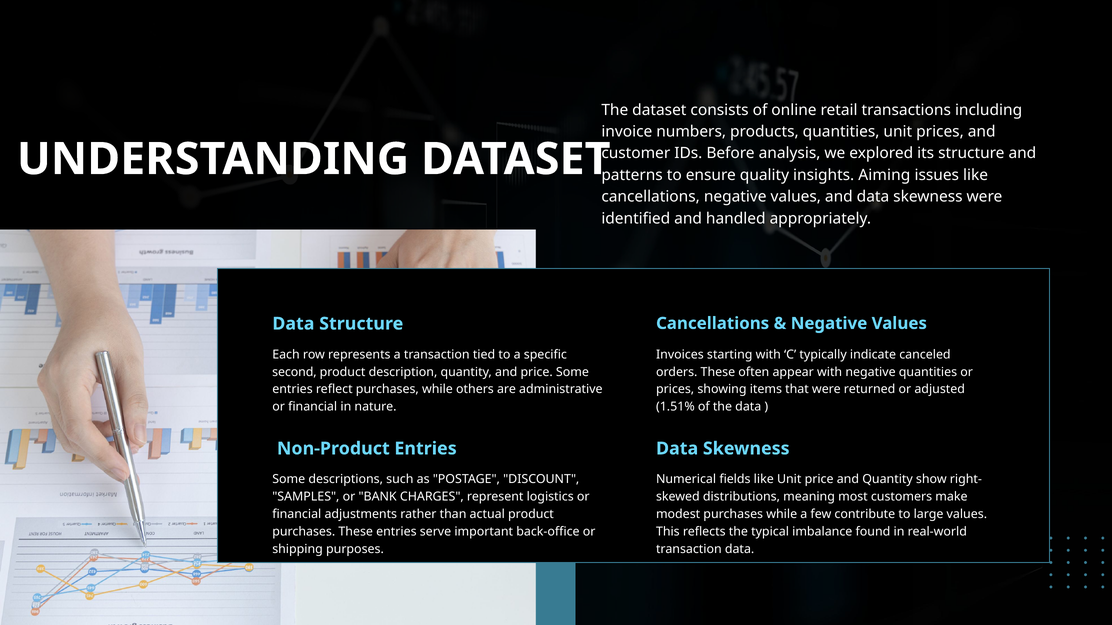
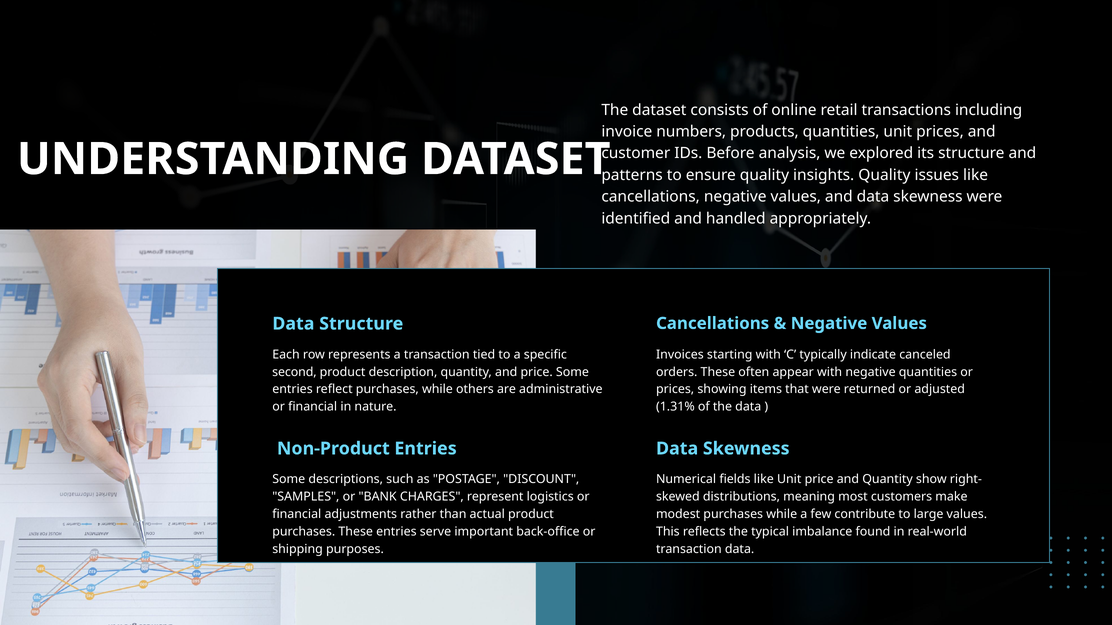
insights Aiming: Aiming -> Quality (884, 175)
1.51%: 1.51% -> 1.31% (675, 407)
